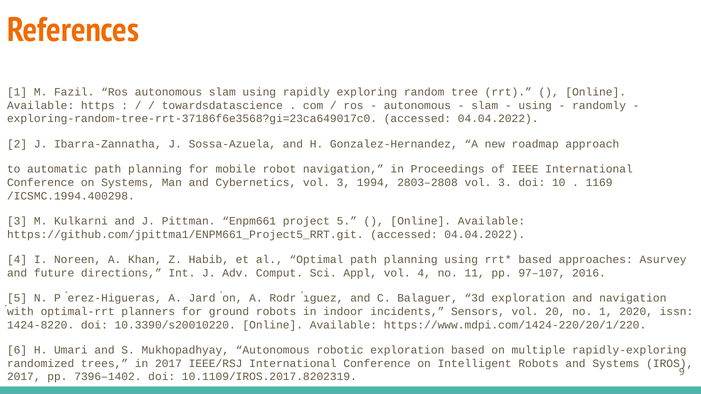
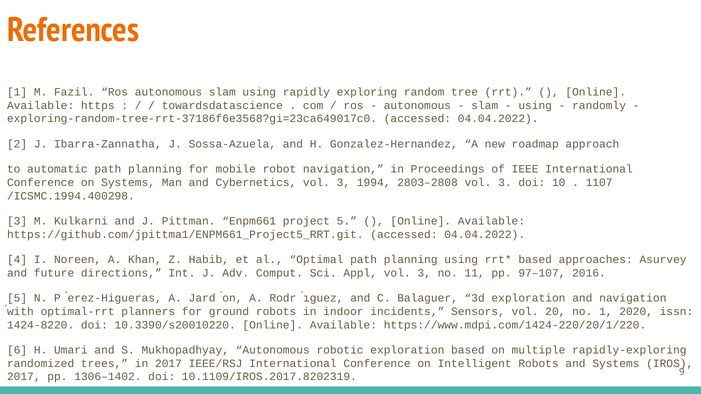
1169: 1169 -> 1107 (599, 183)
Appl vol 4: 4 -> 3 (424, 273)
7396–1402: 7396–1402 -> 1306–1402 (108, 377)
